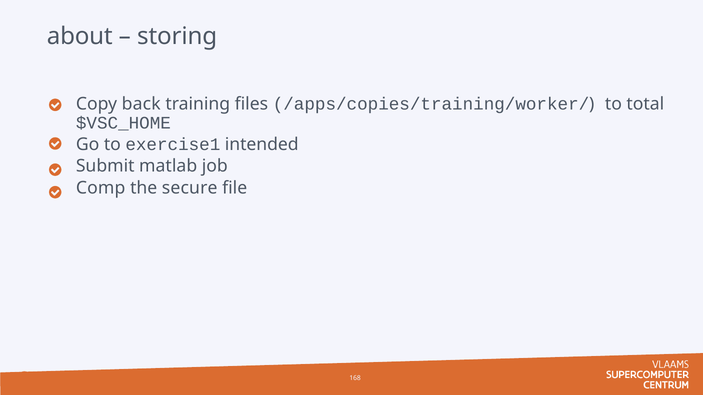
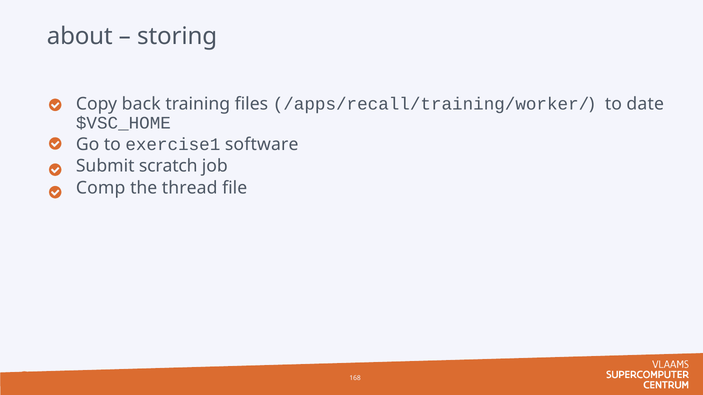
/apps/copies/training/worker/: /apps/copies/training/worker/ -> /apps/recall/training/worker/ (431, 104)
total: total -> date (645, 104)
intended: intended -> software (262, 145)
matlab: matlab -> scratch (168, 166)
secure: secure -> thread (190, 188)
